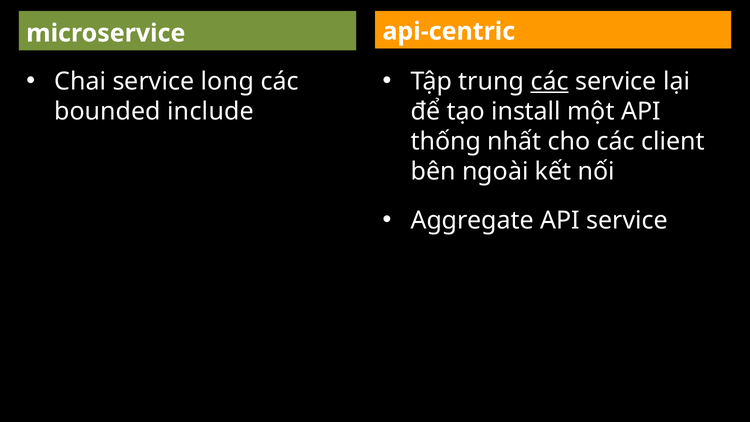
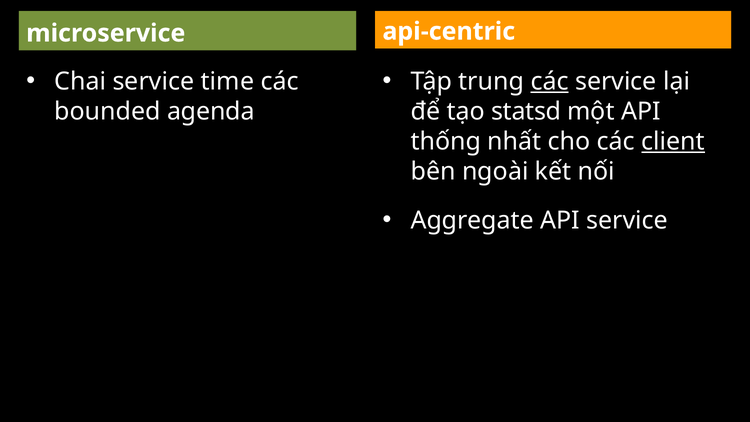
long: long -> time (227, 81)
include: include -> agenda (211, 111)
install: install -> statsd (526, 111)
client underline: none -> present (673, 141)
